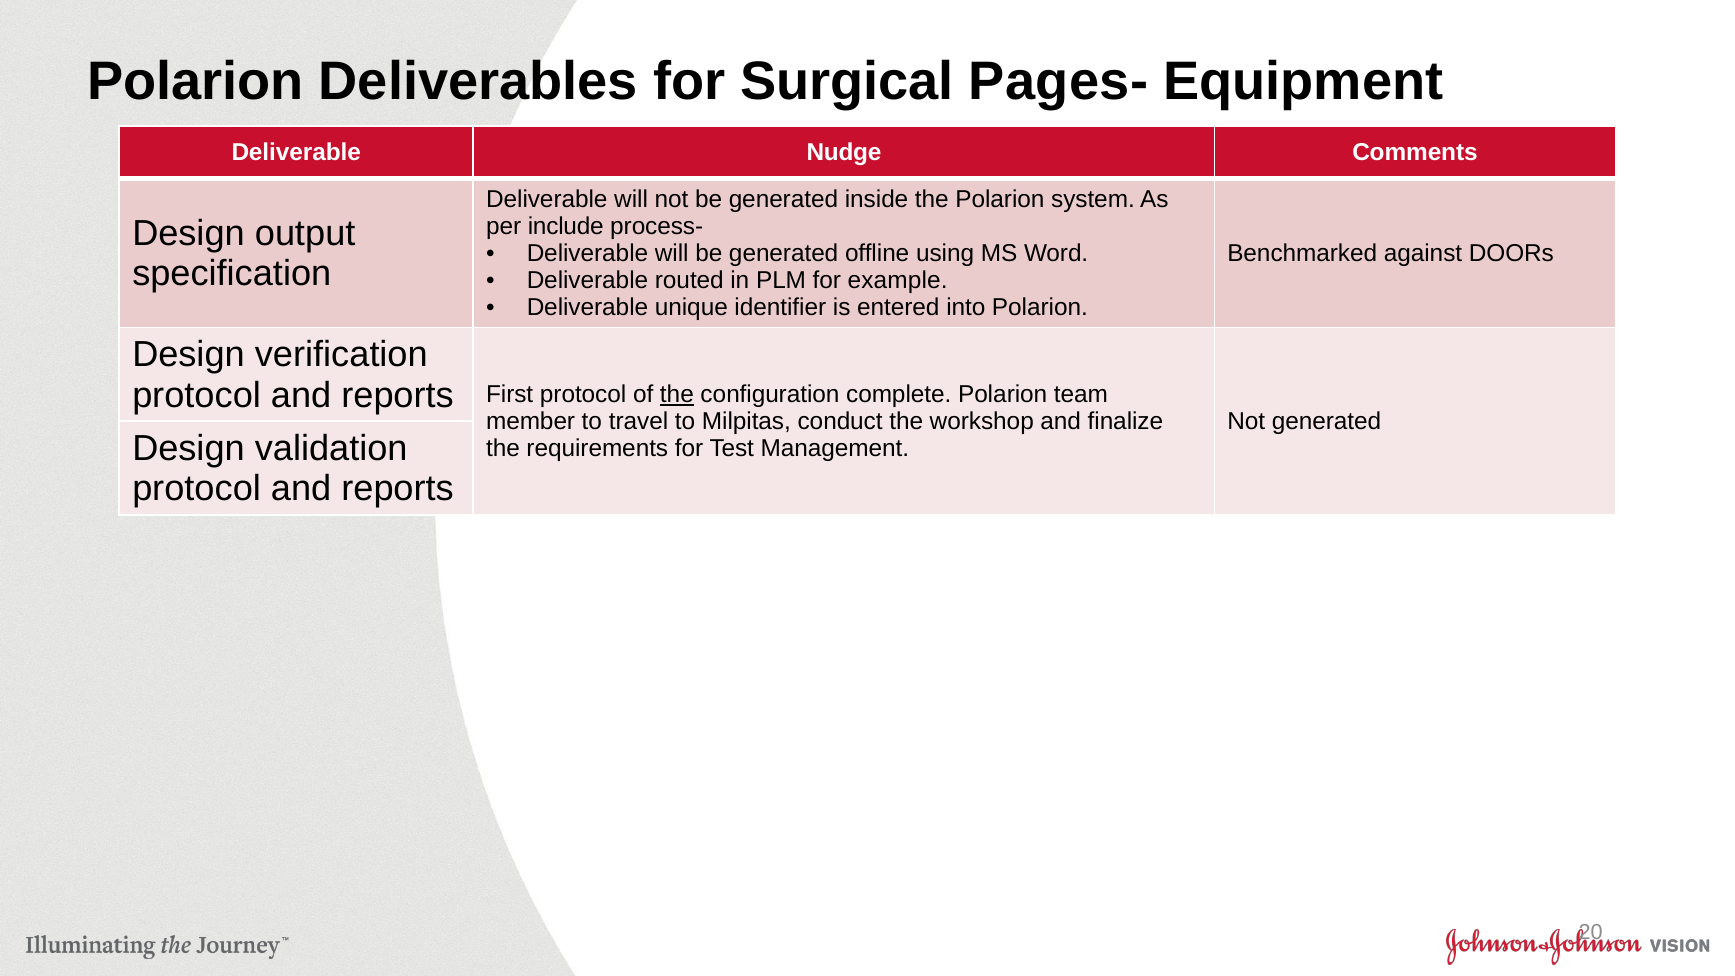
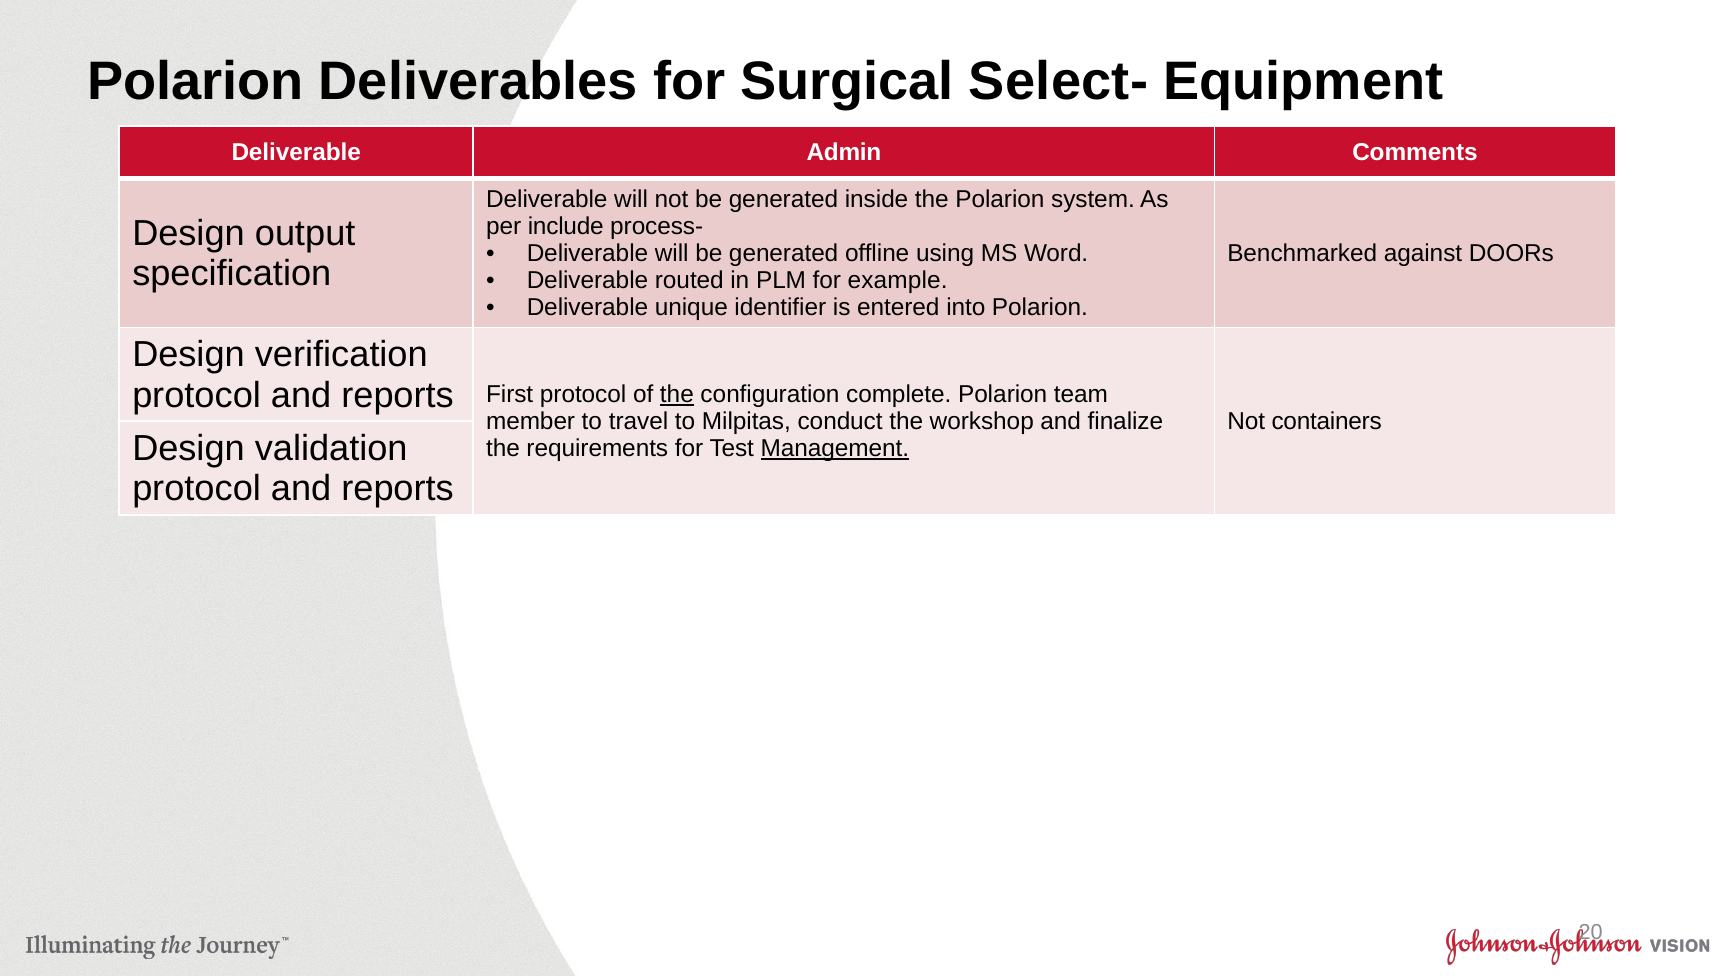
Pages-: Pages- -> Select- (1059, 82)
Nudge: Nudge -> Admin (844, 153)
Not generated: generated -> containers (1327, 422)
Management underline: none -> present (835, 449)
